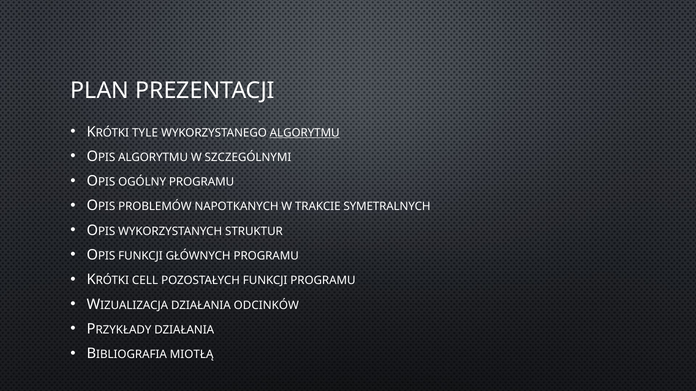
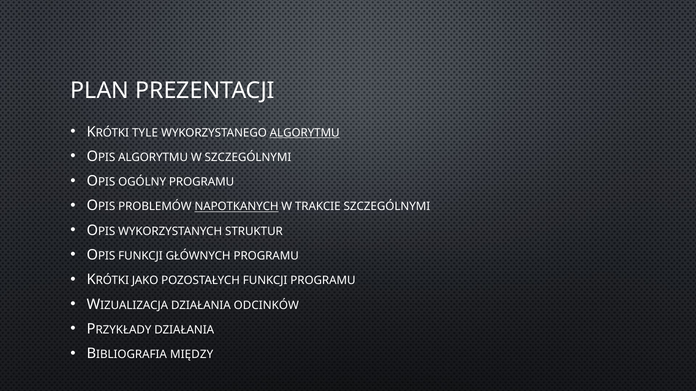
NAPOTKANYCH underline: none -> present (237, 207)
TRAKCIE SYMETRALNYCH: SYMETRALNYCH -> SZCZEGÓLNYMI (387, 207)
CELL: CELL -> JAKO (145, 281)
MIOTŁĄ: MIOTŁĄ -> MIĘDZY (192, 355)
